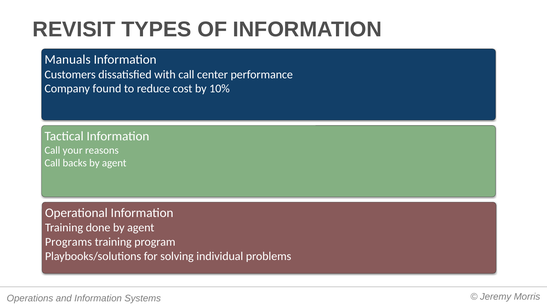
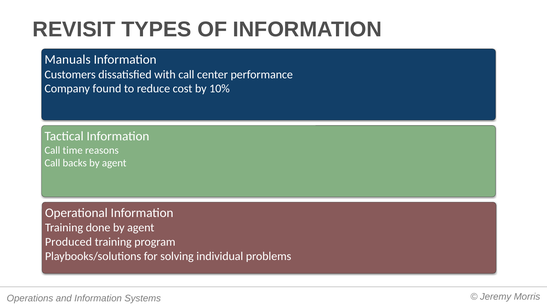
your: your -> time (73, 150)
Programs: Programs -> Produced (68, 242)
